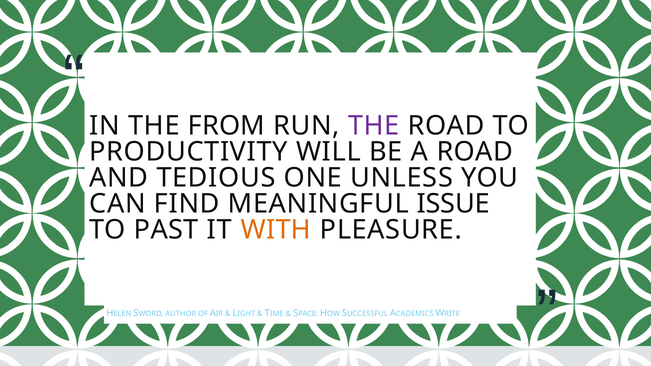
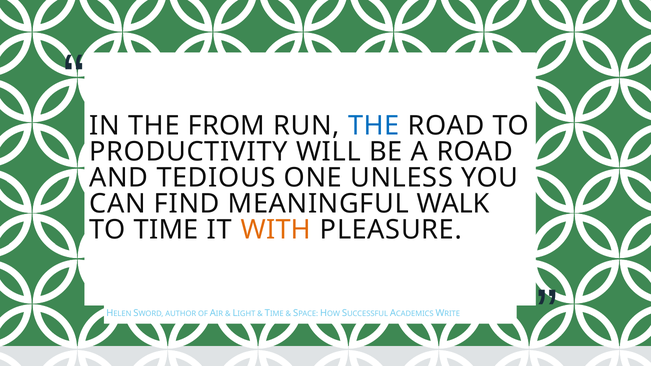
THE colour: purple -> blue (374, 126)
ISSUE: ISSUE -> WALK (453, 204)
TO PAST: PAST -> TIME (166, 230)
